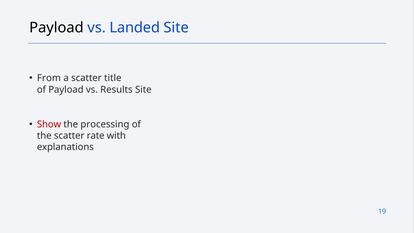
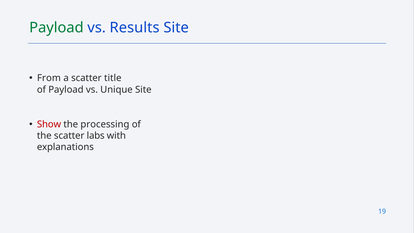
Payload colour: black -> green (56, 28)
Landed: Landed -> Results (135, 28)
Results: Results -> Unique (116, 90)
rate: rate -> labs (96, 136)
